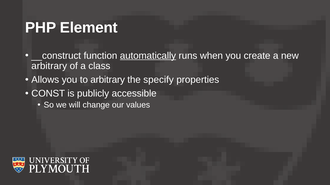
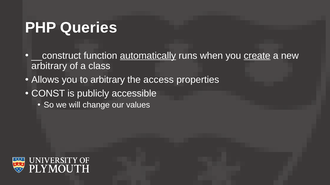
Element: Element -> Queries (89, 28)
create underline: none -> present (257, 56)
specify: specify -> access (159, 80)
